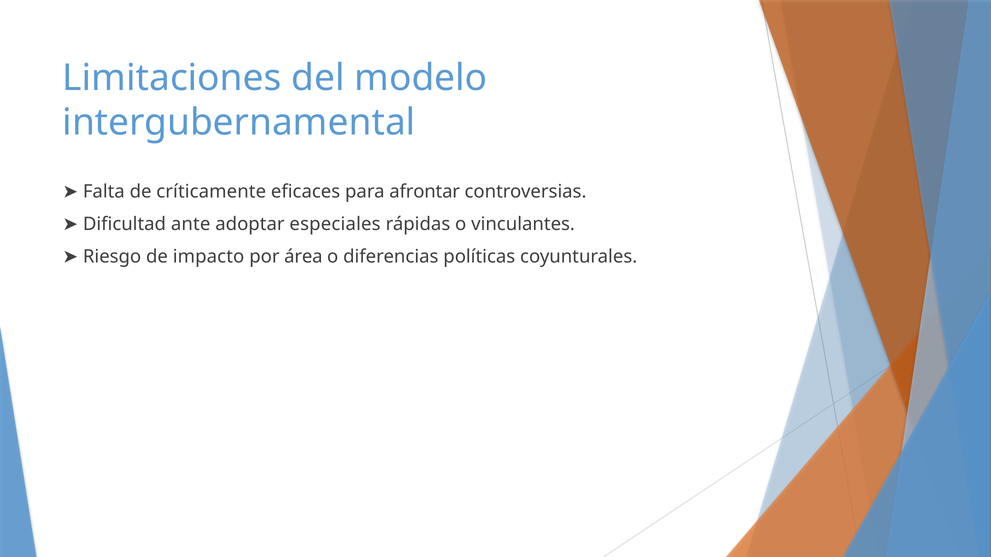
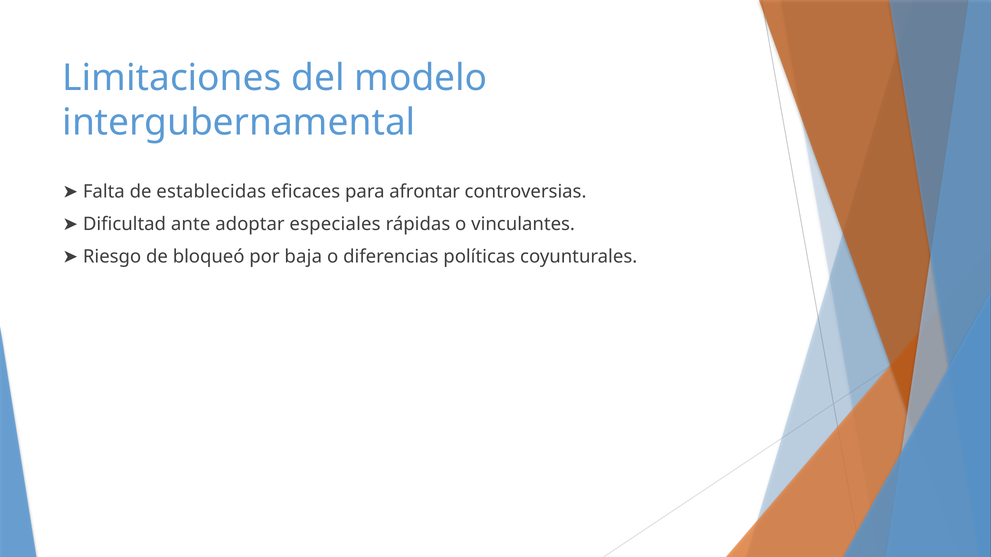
críticamente: críticamente -> establecidas (211, 192)
impacto: impacto -> bloqueó (209, 257)
área: área -> baja (303, 257)
